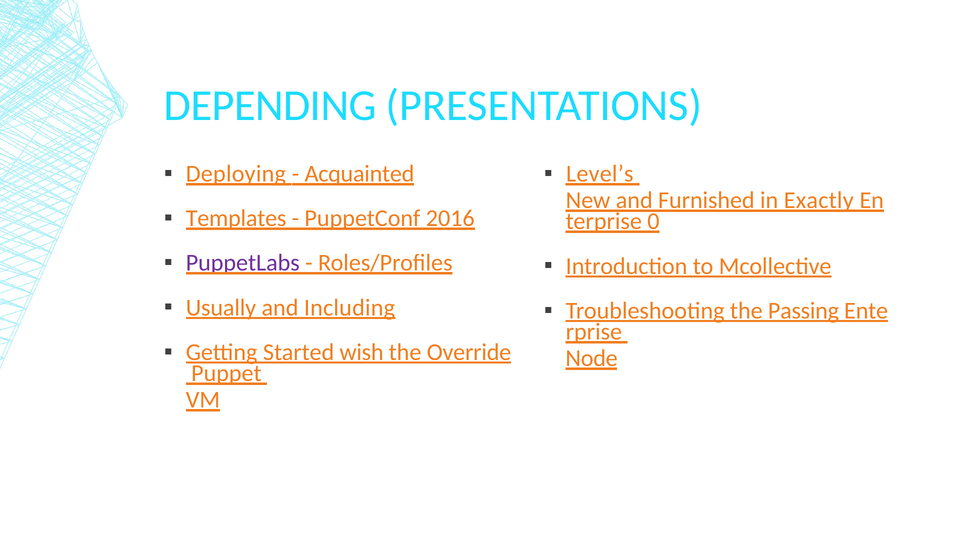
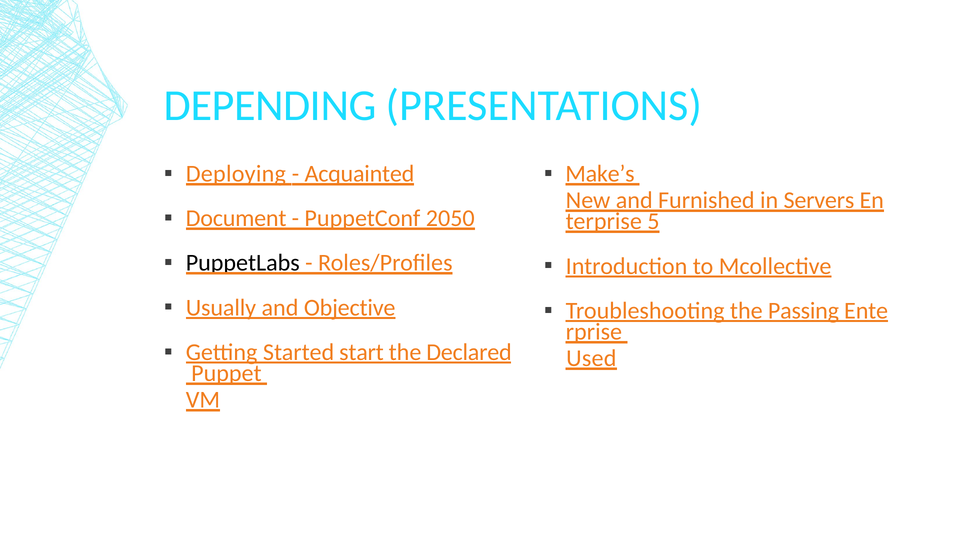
Level’s: Level’s -> Make’s (600, 174)
Exactly: Exactly -> Servers (819, 200)
Templates: Templates -> Document (236, 218)
2016: 2016 -> 2050 (450, 218)
0: 0 -> 5 (653, 221)
PuppetLabs colour: purple -> black (243, 263)
Including: Including -> Objective (350, 307)
wish: wish -> start (362, 352)
Override: Override -> Declared (469, 352)
Node: Node -> Used (591, 358)
